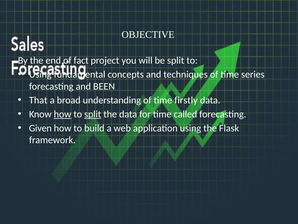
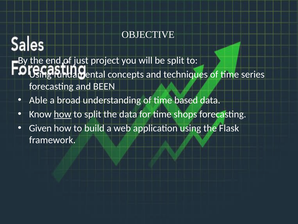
fact: fact -> just (81, 60)
That: That -> Able (38, 100)
firstly: firstly -> based (186, 100)
split underline: present -> none (93, 114)
called: called -> shops (185, 114)
